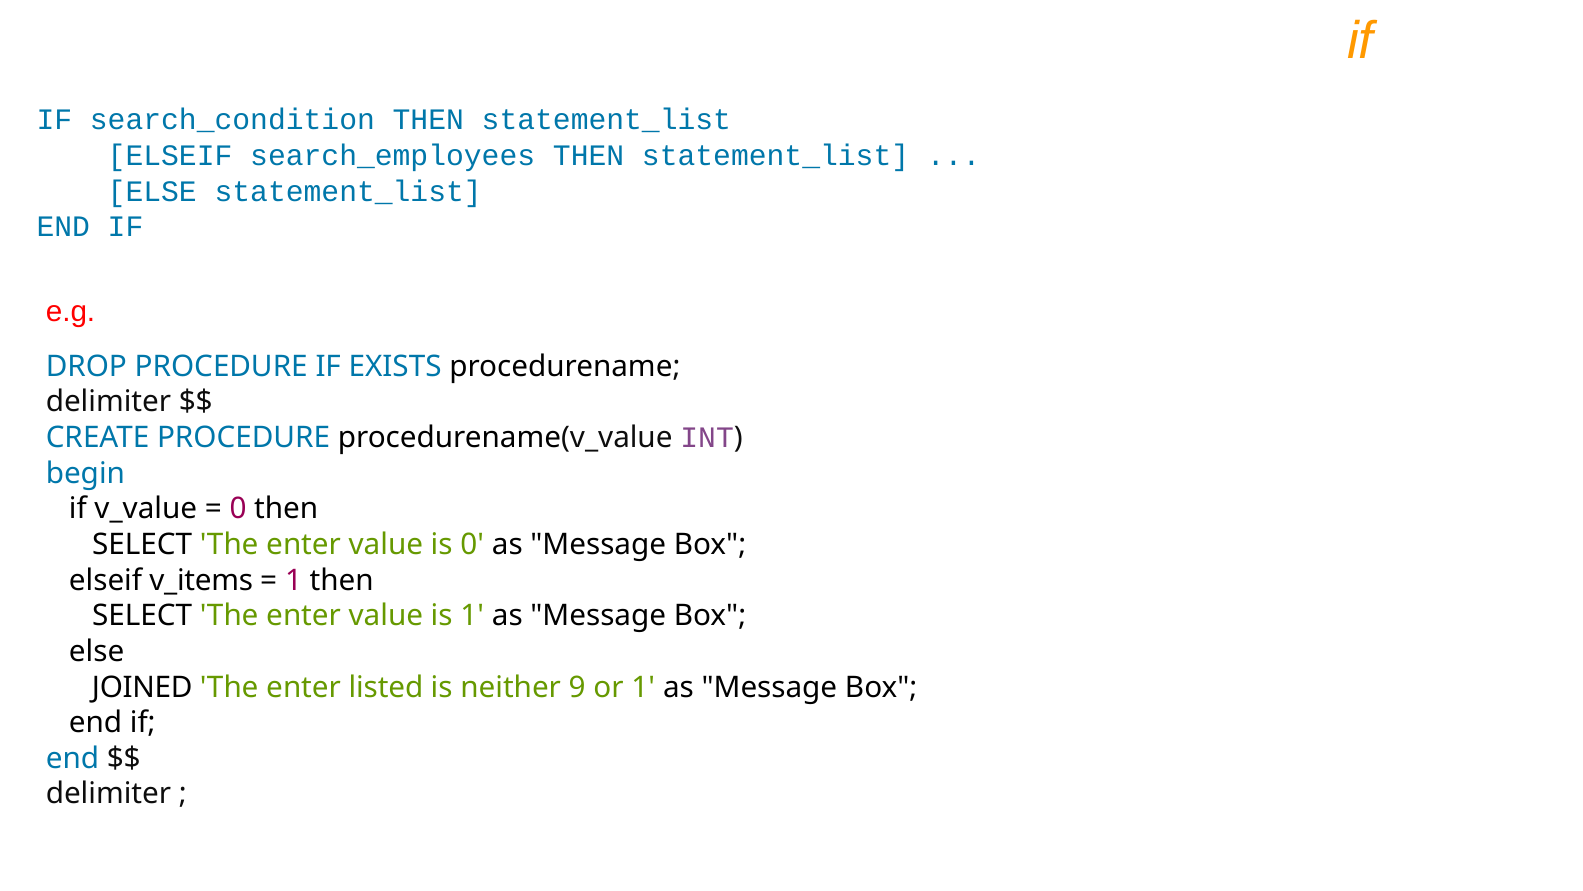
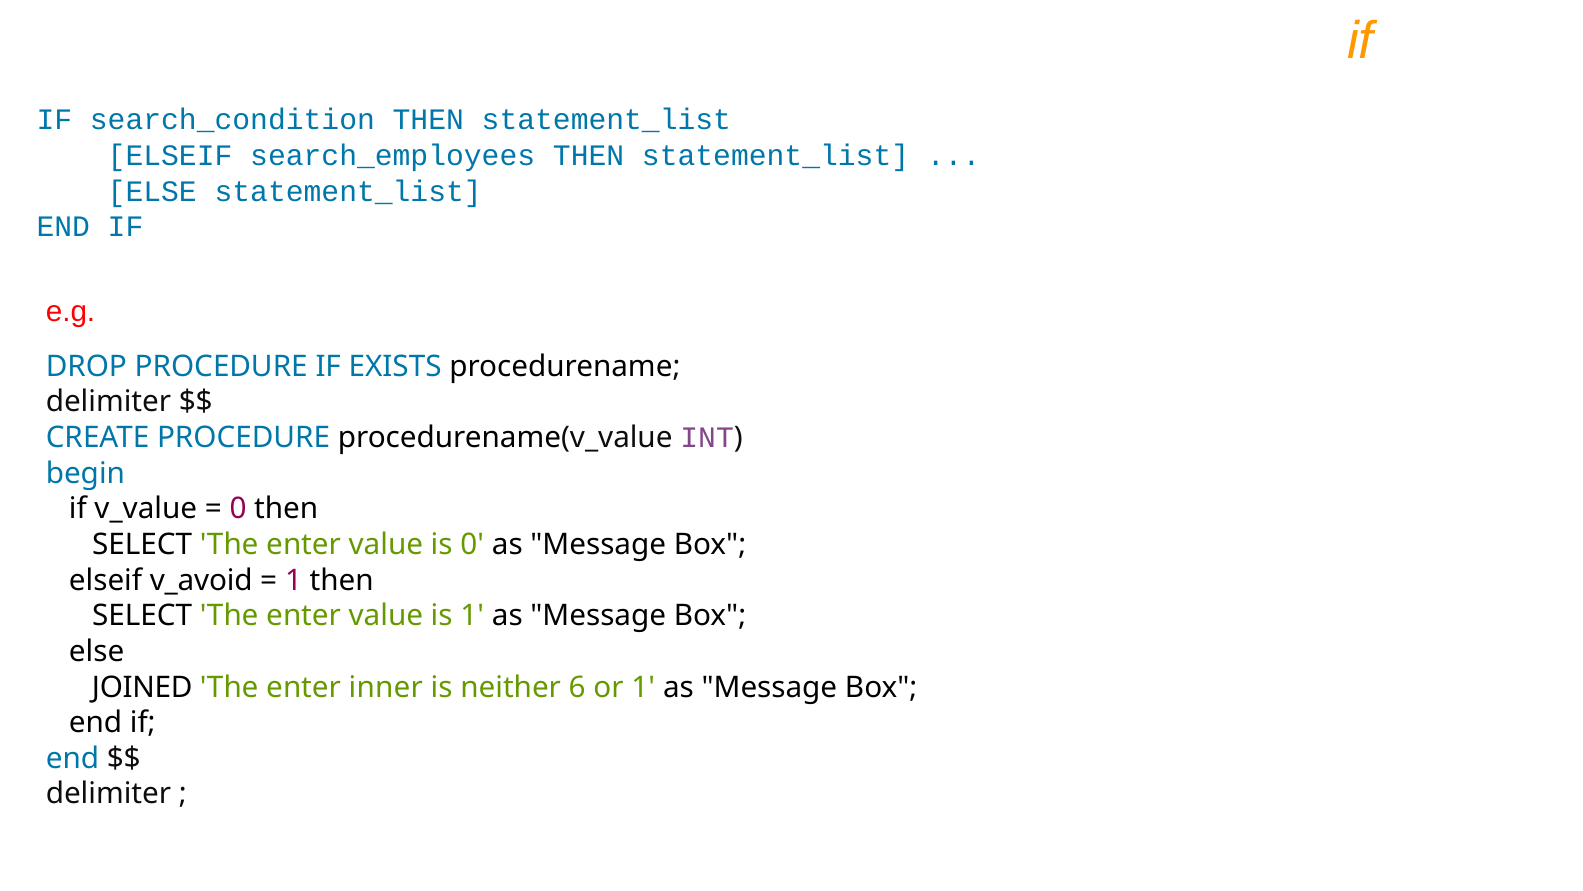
v_items: v_items -> v_avoid (201, 580)
listed: listed -> inner (386, 687)
9: 9 -> 6 (577, 687)
